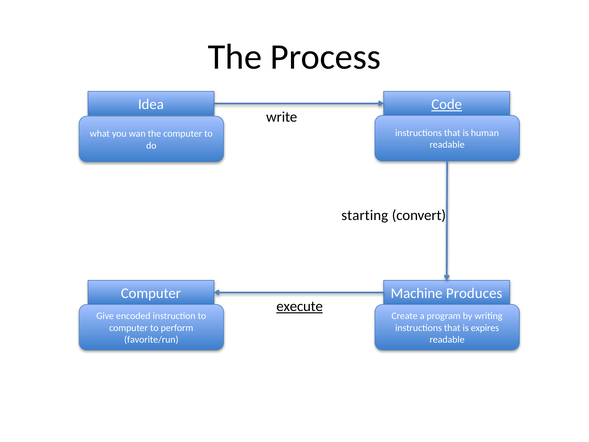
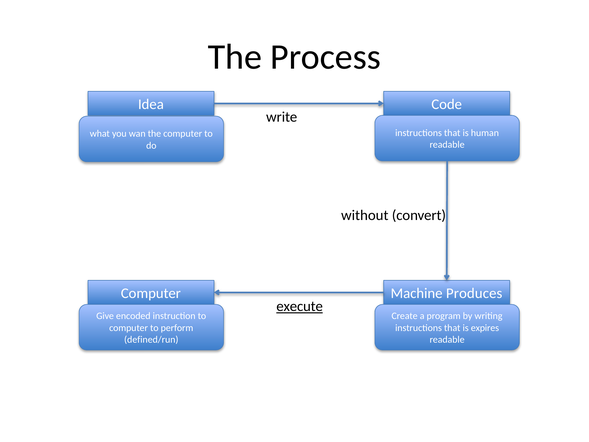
Code underline: present -> none (447, 104)
starting: starting -> without (365, 215)
favorite/run: favorite/run -> defined/run (151, 339)
